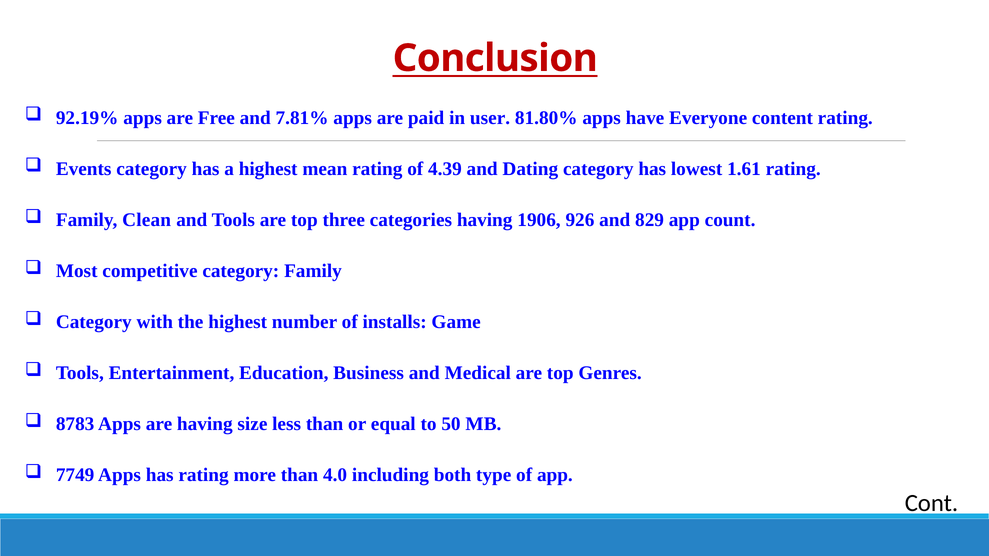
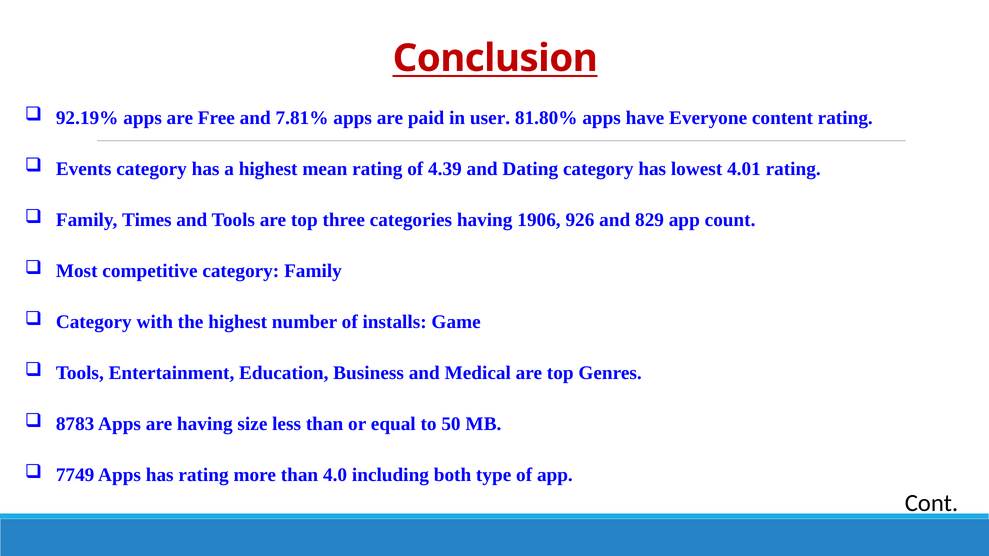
1.61: 1.61 -> 4.01 (744, 169)
Clean: Clean -> Times (147, 220)
